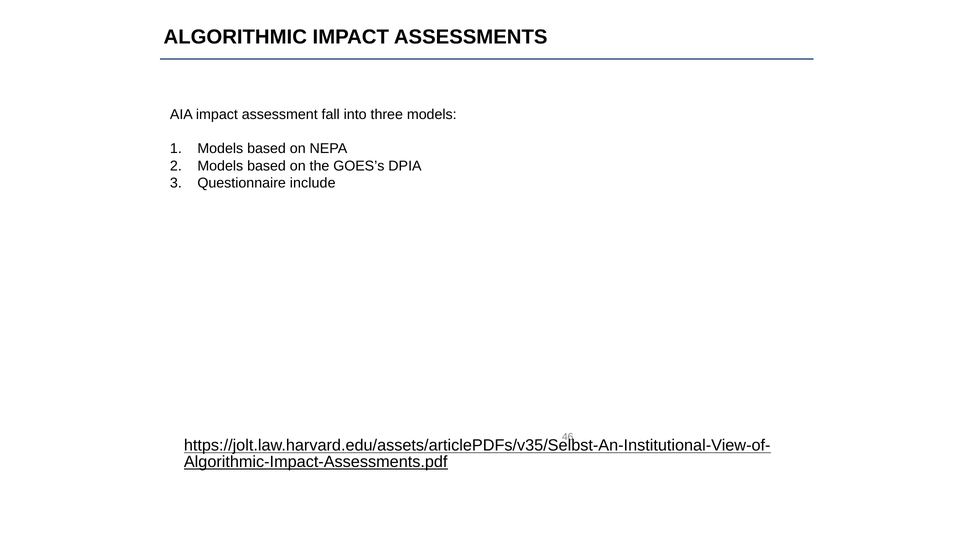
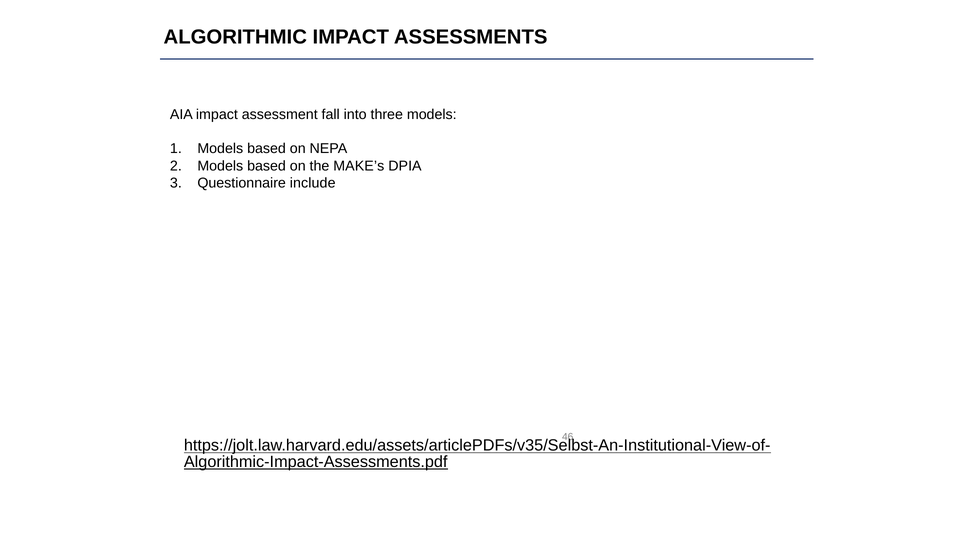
GOES’s: GOES’s -> MAKE’s (359, 166)
